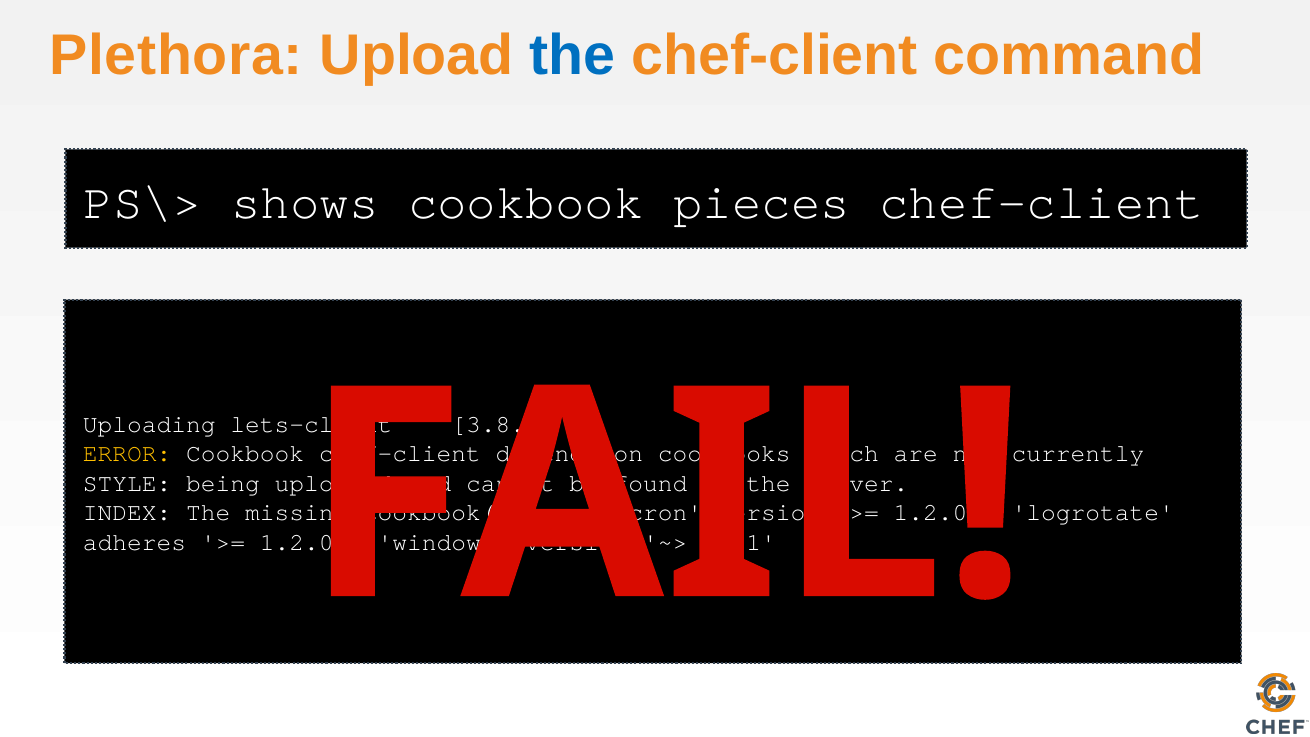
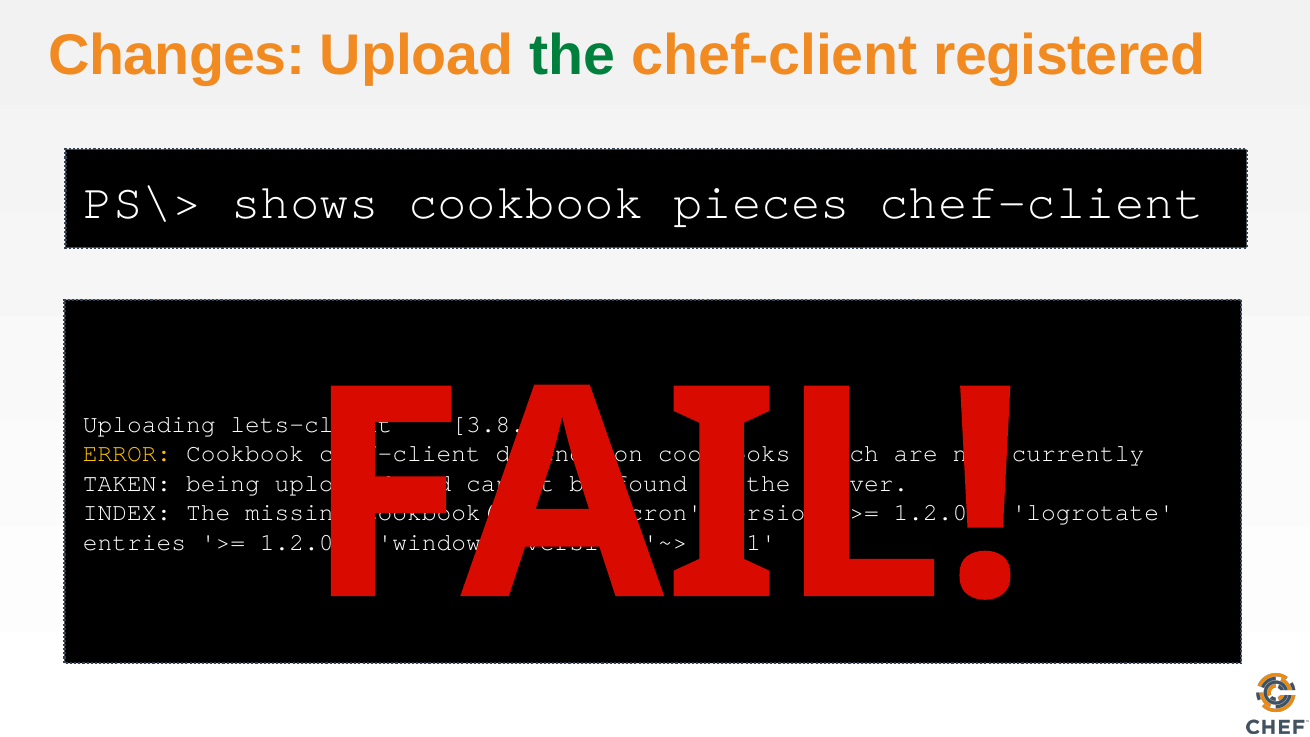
Plethora: Plethora -> Changes (177, 55)
the colour: blue -> green (573, 55)
command: command -> registered (1069, 55)
STYLE: STYLE -> TAKEN (127, 483)
adheres: adheres -> entries (135, 542)
